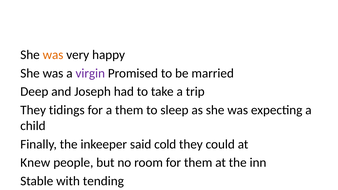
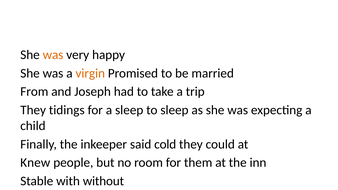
virgin colour: purple -> orange (90, 73)
Deep: Deep -> From (34, 92)
a them: them -> sleep (129, 110)
tending: tending -> without (103, 181)
